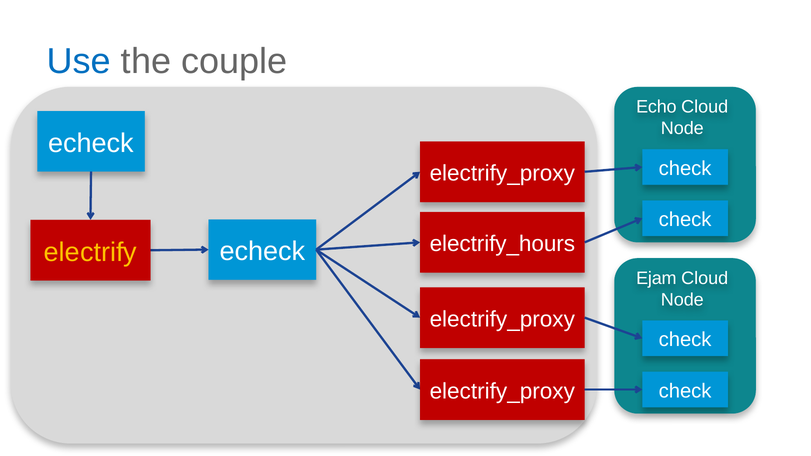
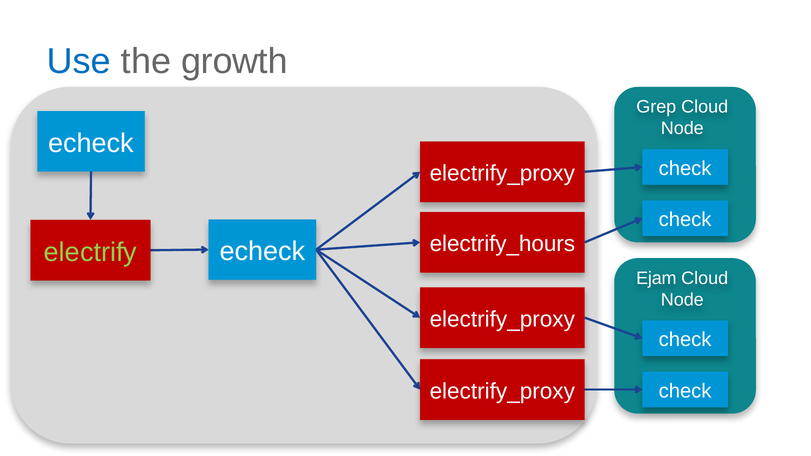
couple: couple -> growth (234, 61)
Echo: Echo -> Grep (656, 107)
electrify colour: yellow -> light green (90, 252)
